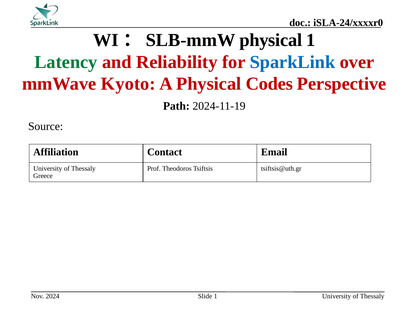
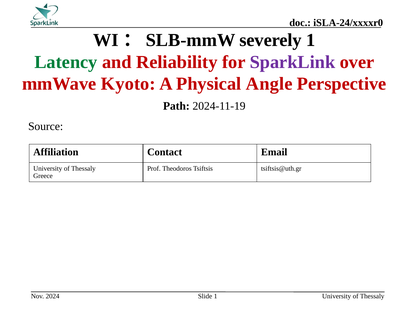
physical: physical -> severely (271, 40)
SparkLink colour: blue -> purple (292, 62)
Codes: Codes -> Angle (269, 84)
